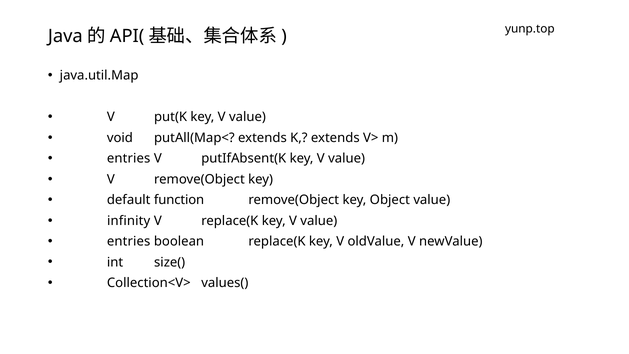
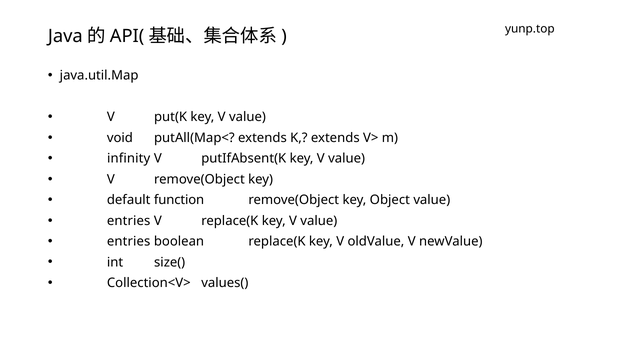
entries: entries -> infinity (129, 158)
infinity: infinity -> entries (129, 221)
